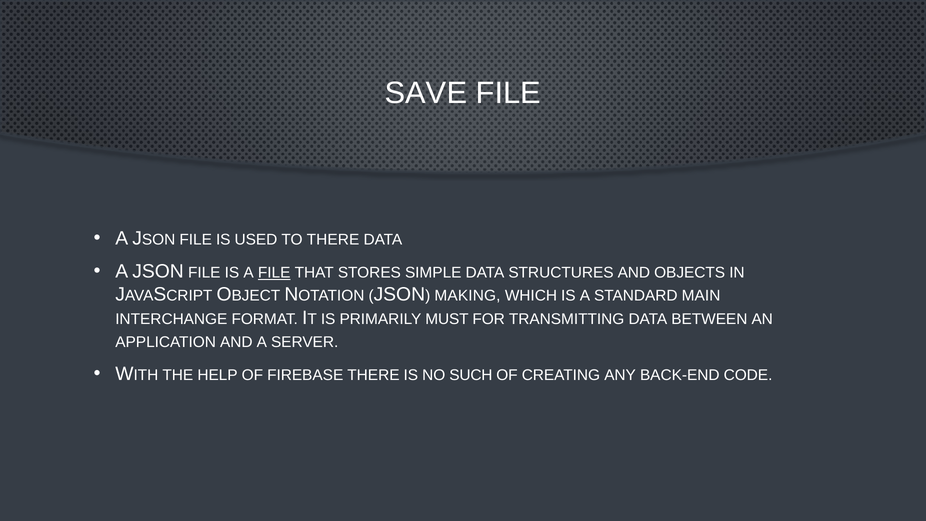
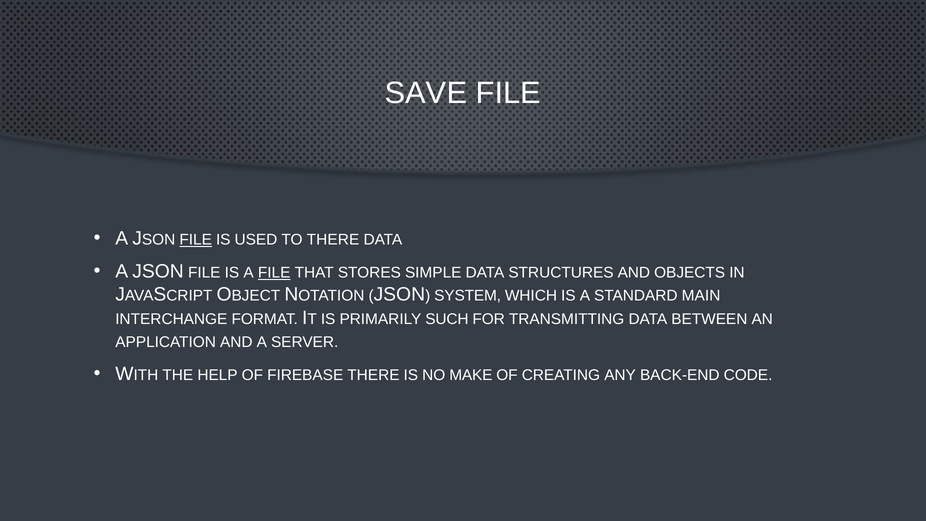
FILE underline: none -> present (196, 240)
MAKING: MAKING -> SYSTEM (468, 296)
MUST: MUST -> SUCH (447, 319)
SUCH: SUCH -> MAKE (471, 375)
